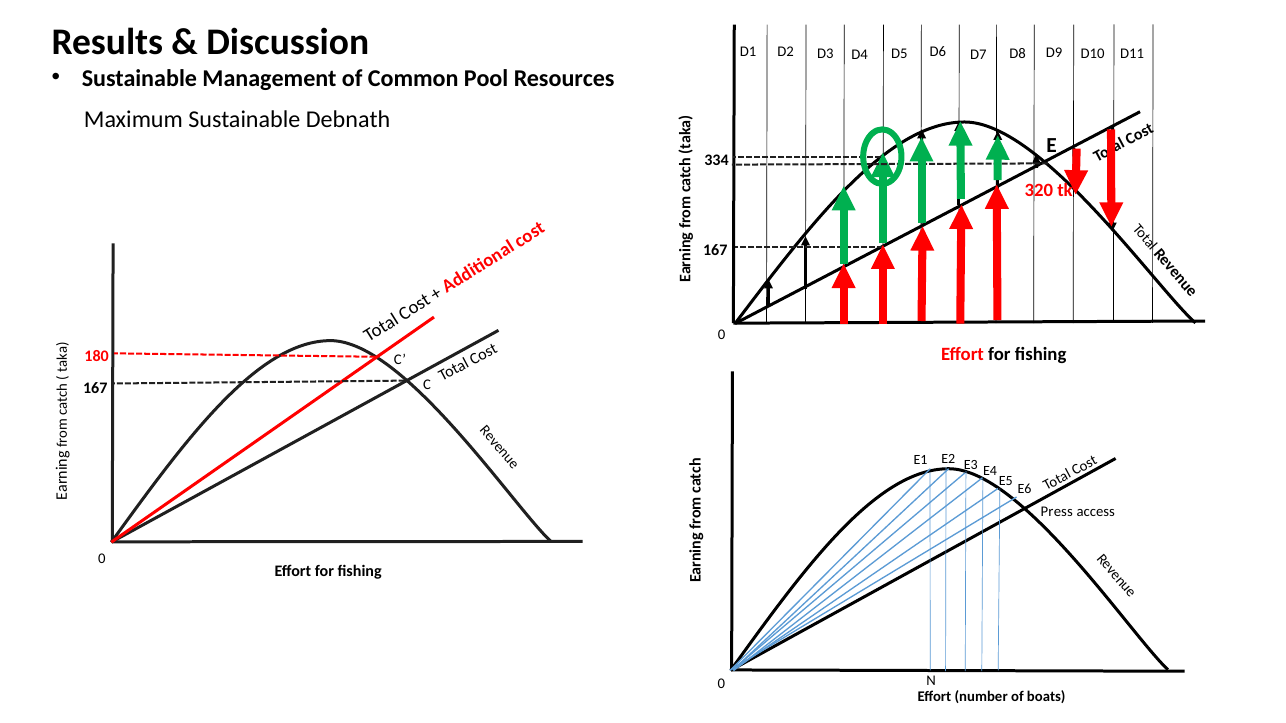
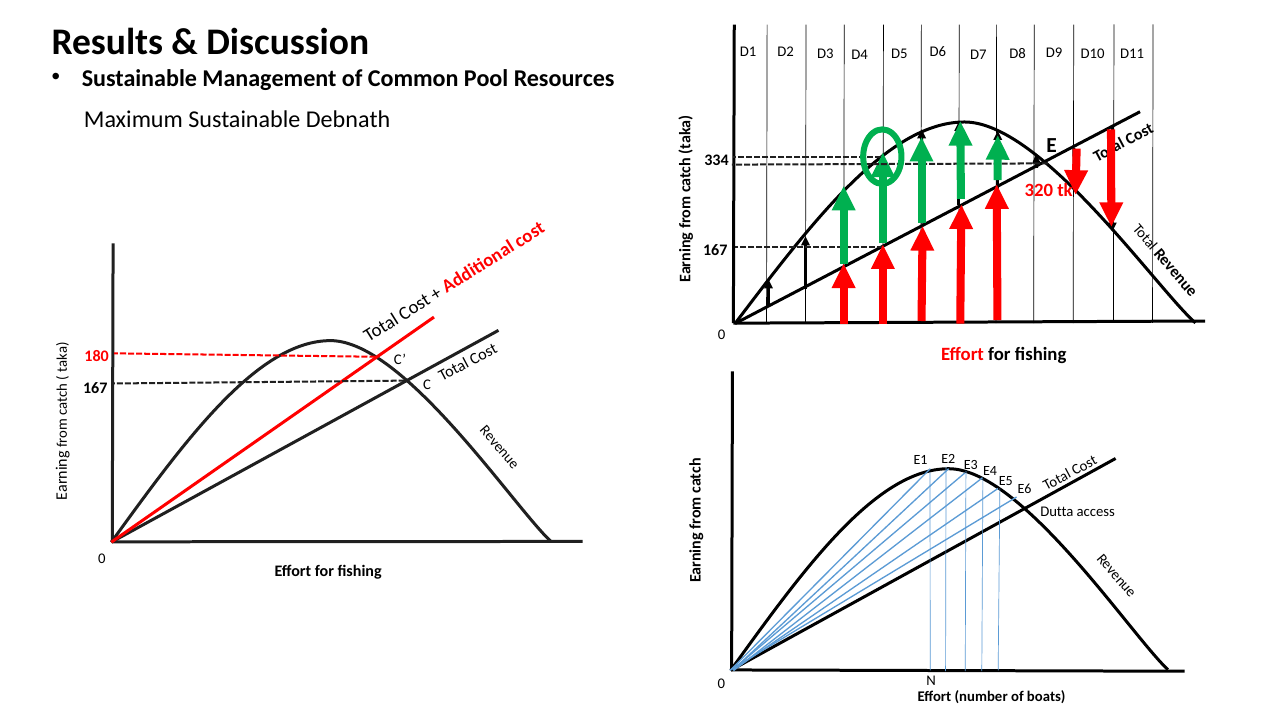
Press: Press -> Dutta (1057, 512)
